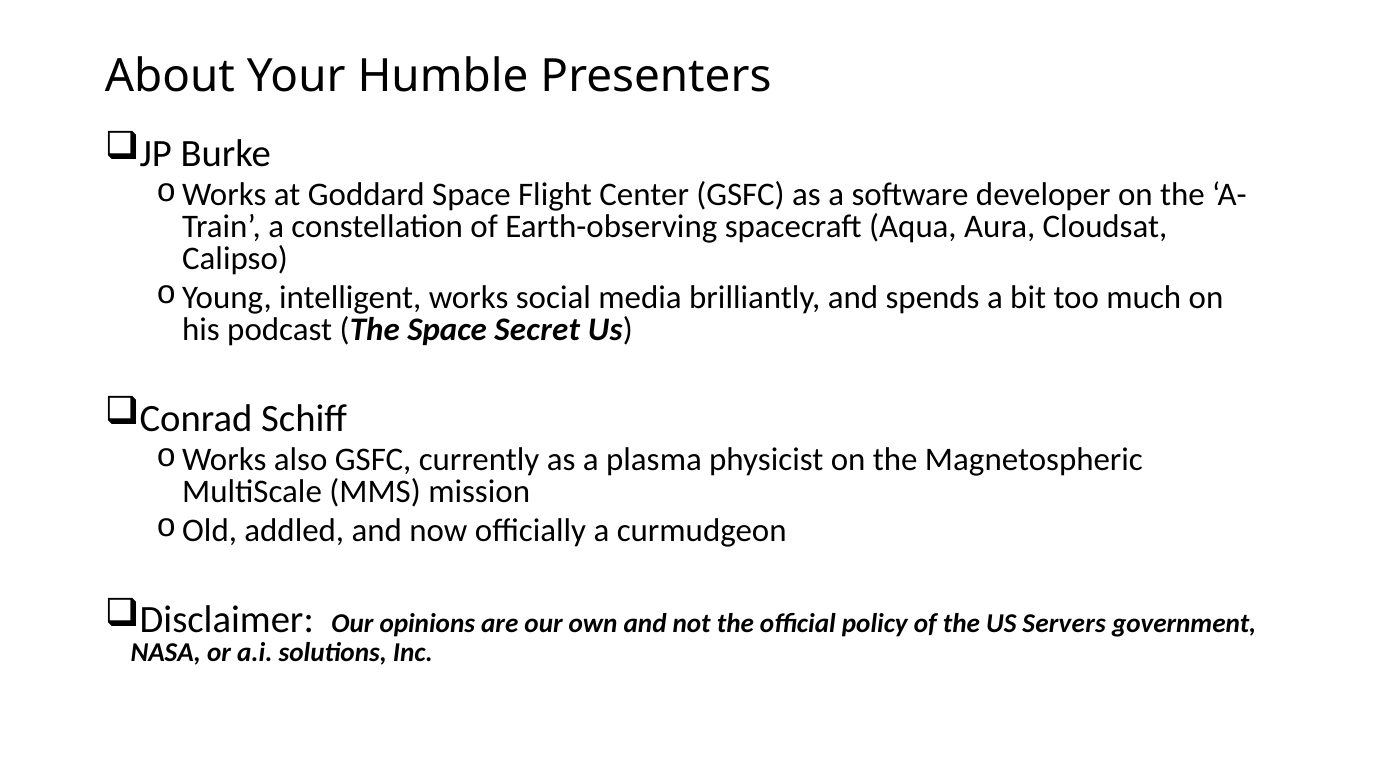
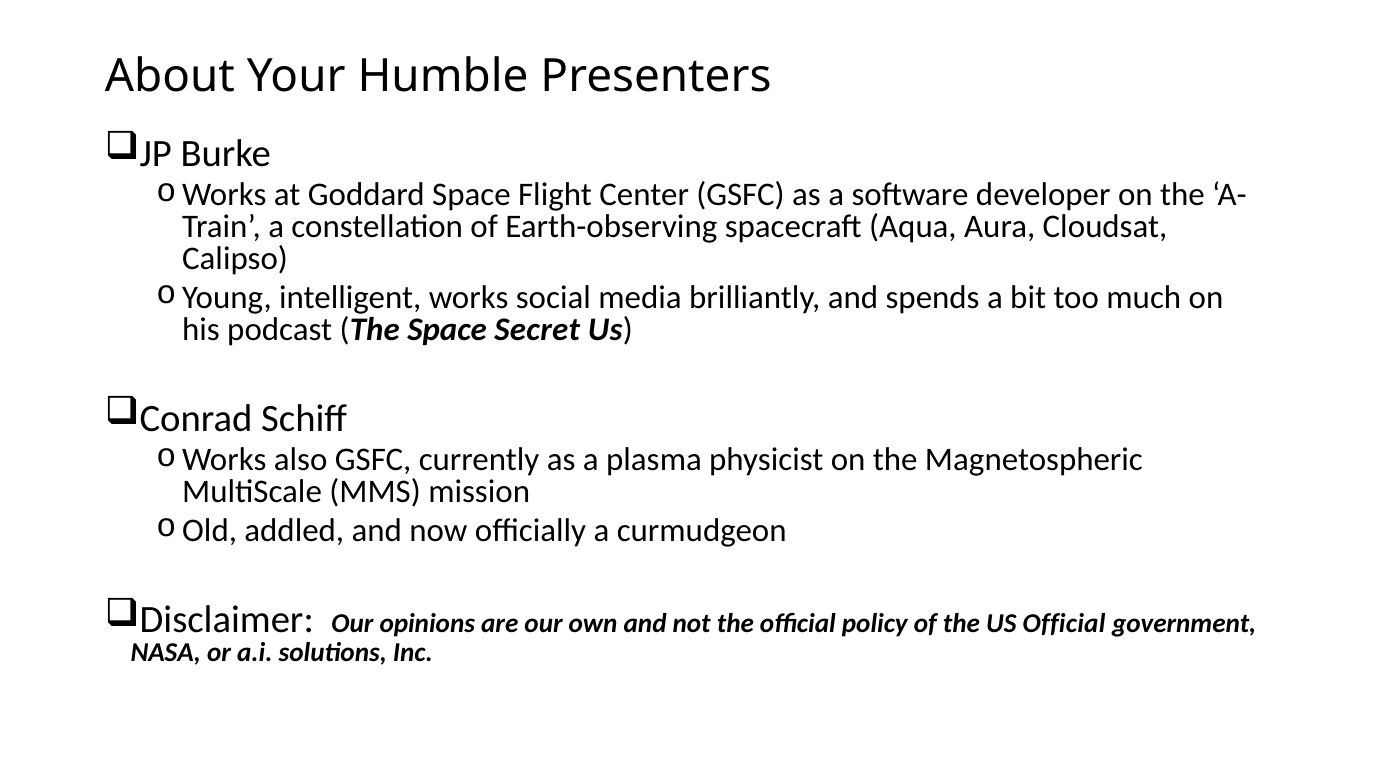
US Servers: Servers -> Official (1064, 624)
